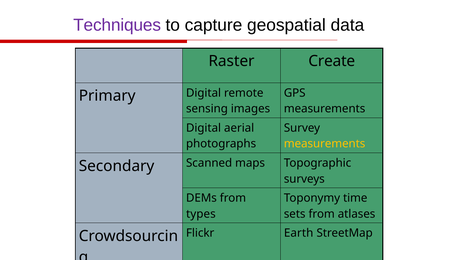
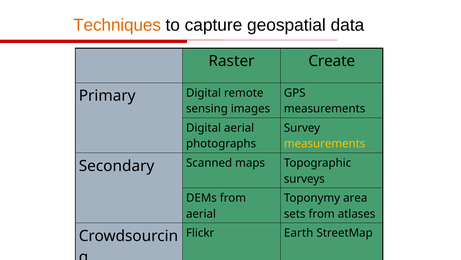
Techniques colour: purple -> orange (117, 25)
time: time -> area (355, 198)
types: types -> aerial (201, 213)
